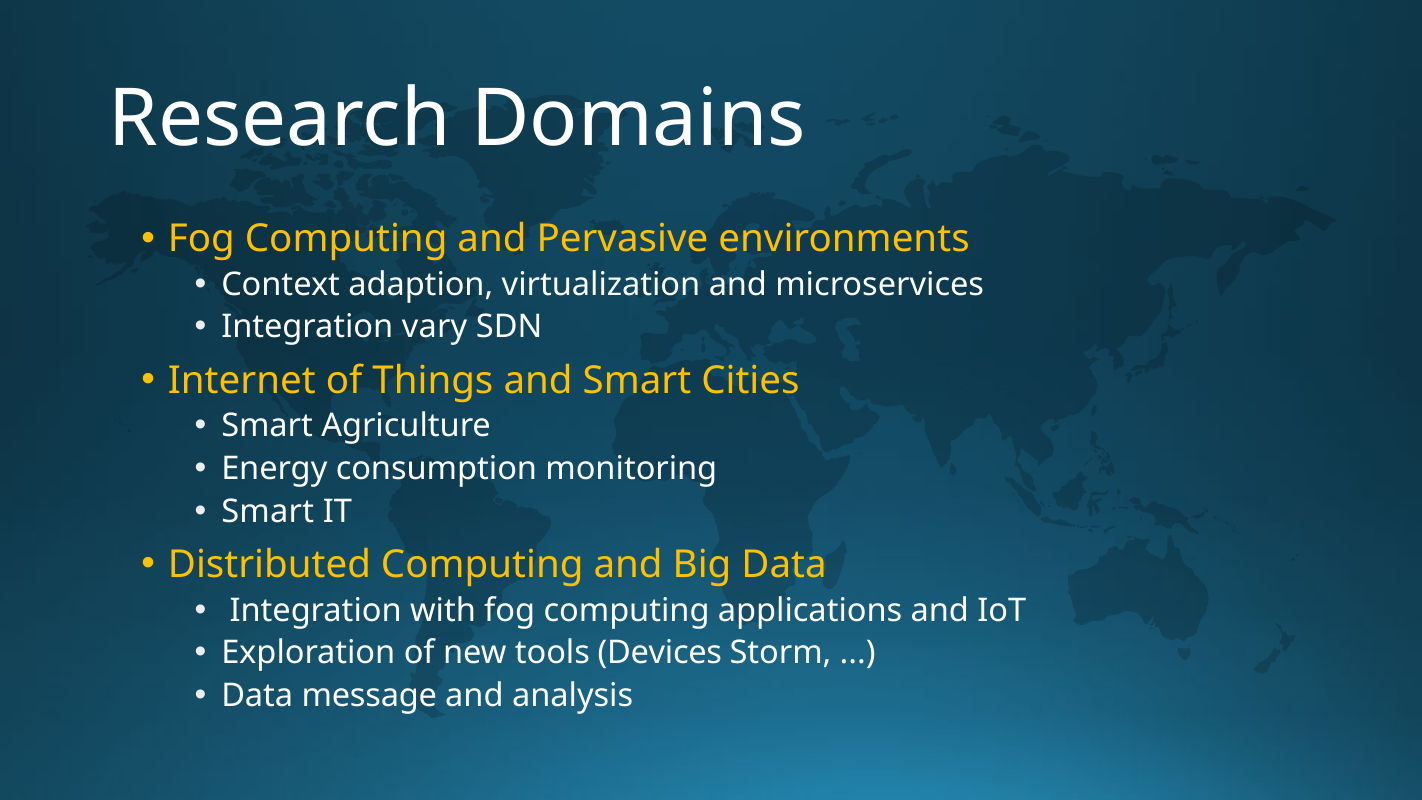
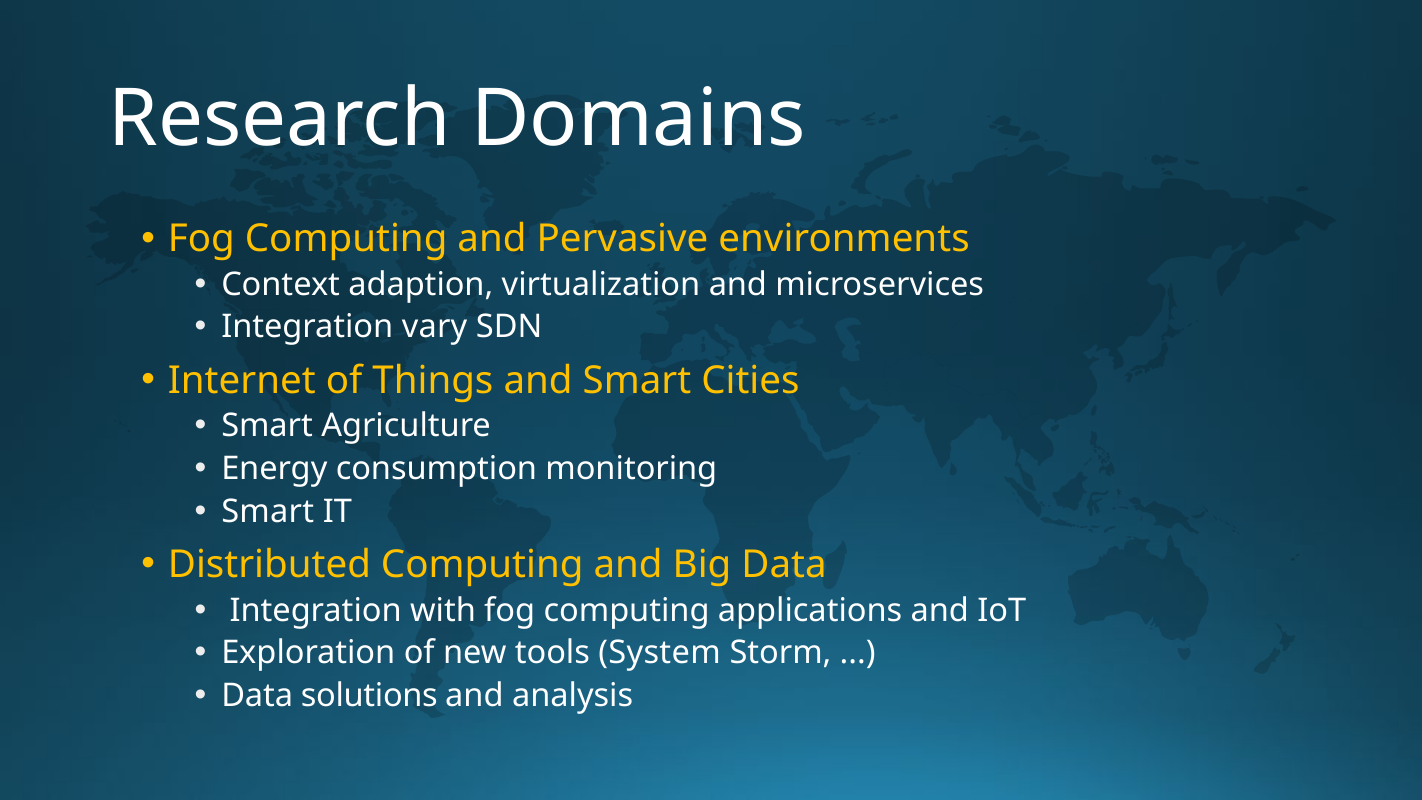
Devices: Devices -> System (660, 653)
message: message -> solutions (369, 695)
